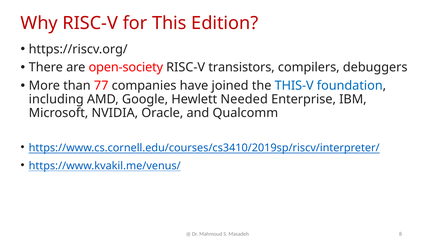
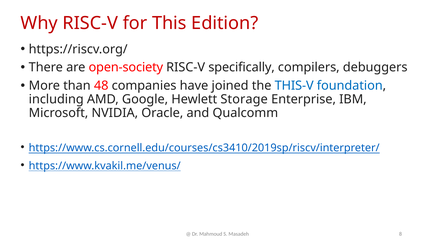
transistors: transistors -> specifically (242, 67)
77: 77 -> 48 (101, 86)
Needed: Needed -> Storage (244, 99)
